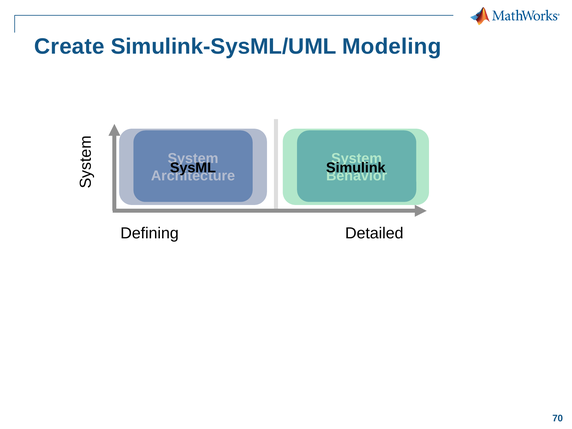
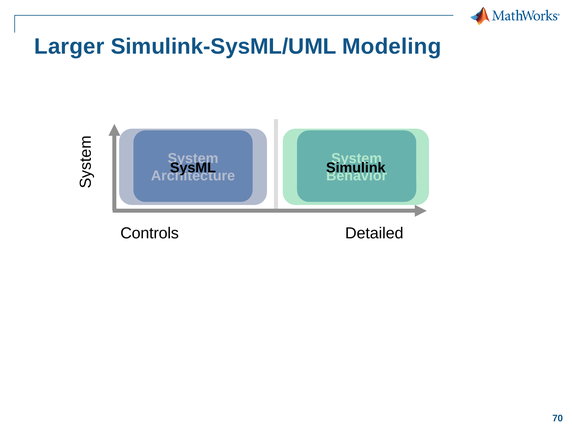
Create: Create -> Larger (69, 46)
Defining: Defining -> Controls (150, 233)
